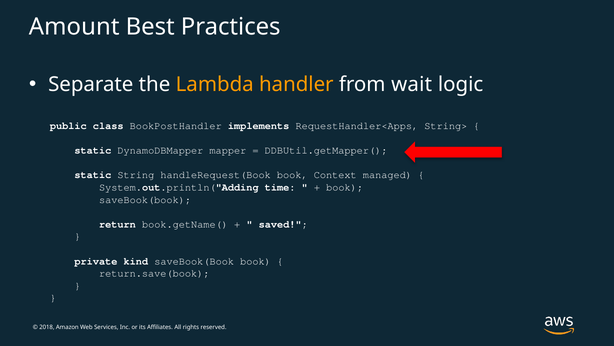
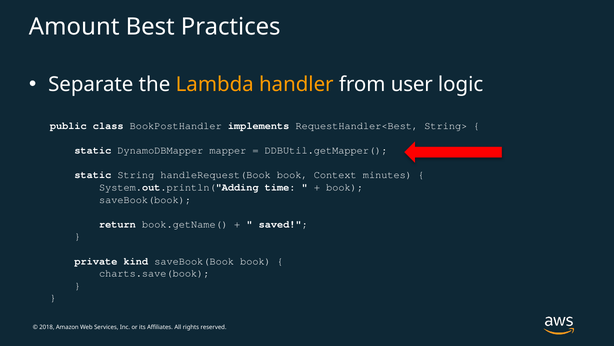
wait: wait -> user (412, 85)
RequestHandler<Apps: RequestHandler<Apps -> RequestHandler<Best (357, 126)
managed: managed -> minutes (387, 175)
return.save(book: return.save(book -> charts.save(book (154, 273)
